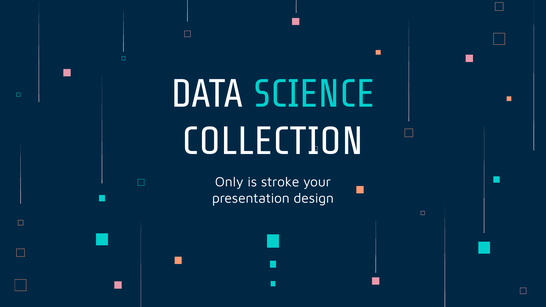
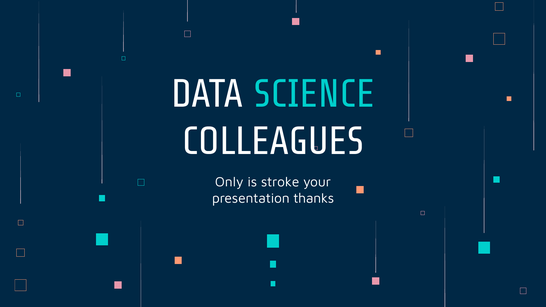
COLLECTION: COLLECTION -> COLLEAGUES (273, 141)
design: design -> thanks (314, 198)
